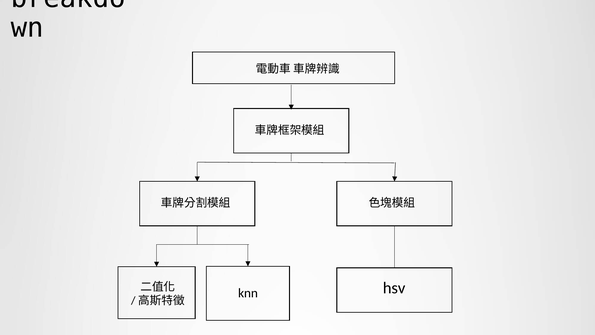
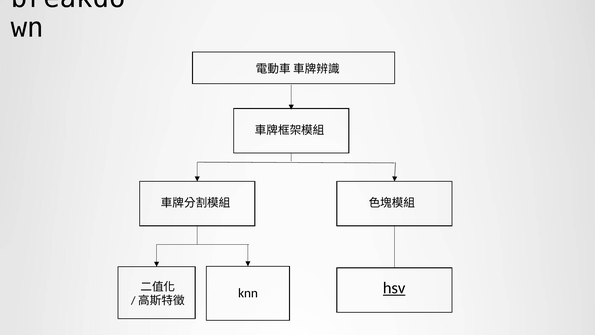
hsv underline: none -> present (394, 288)
